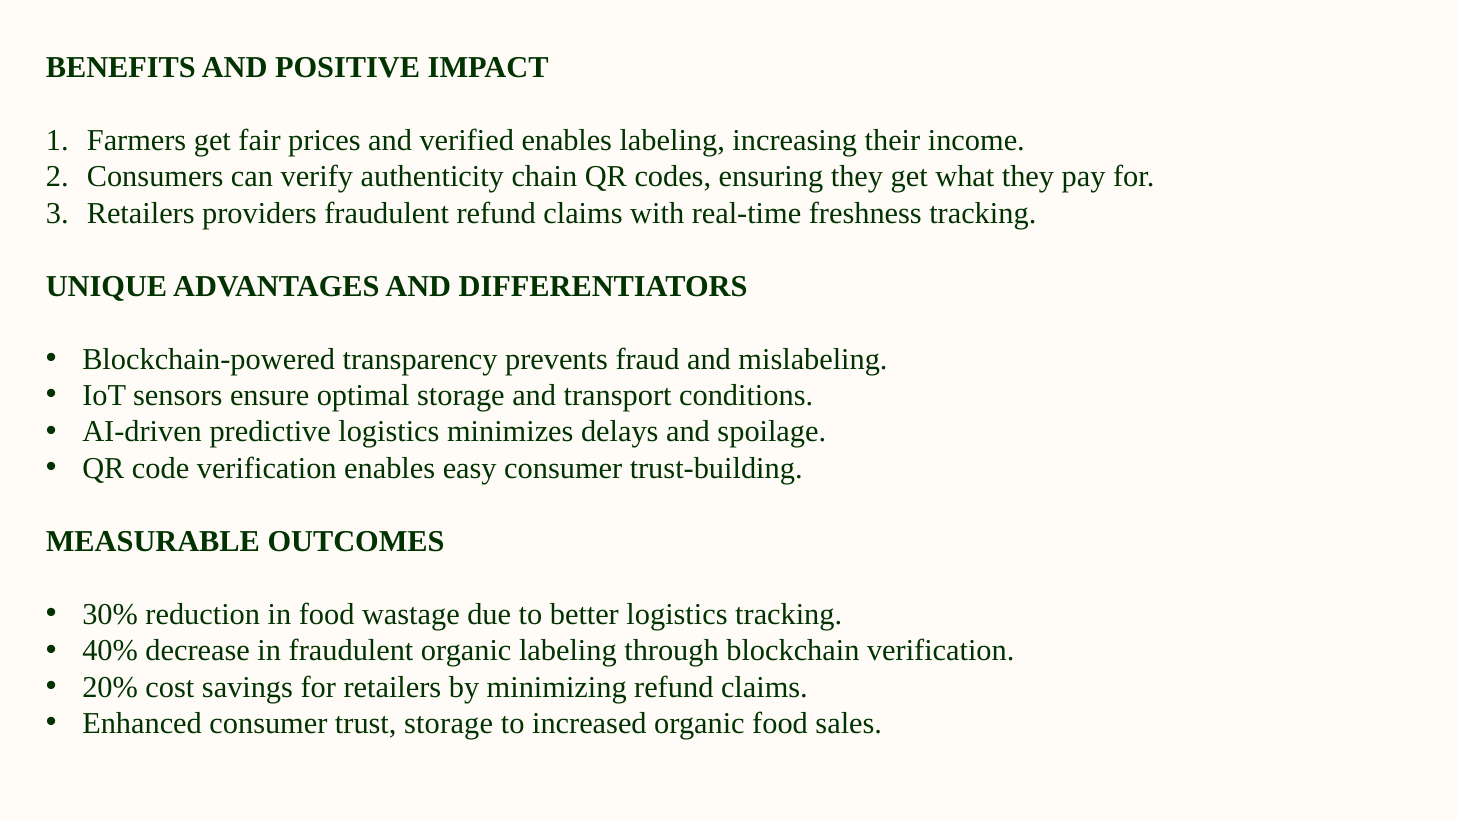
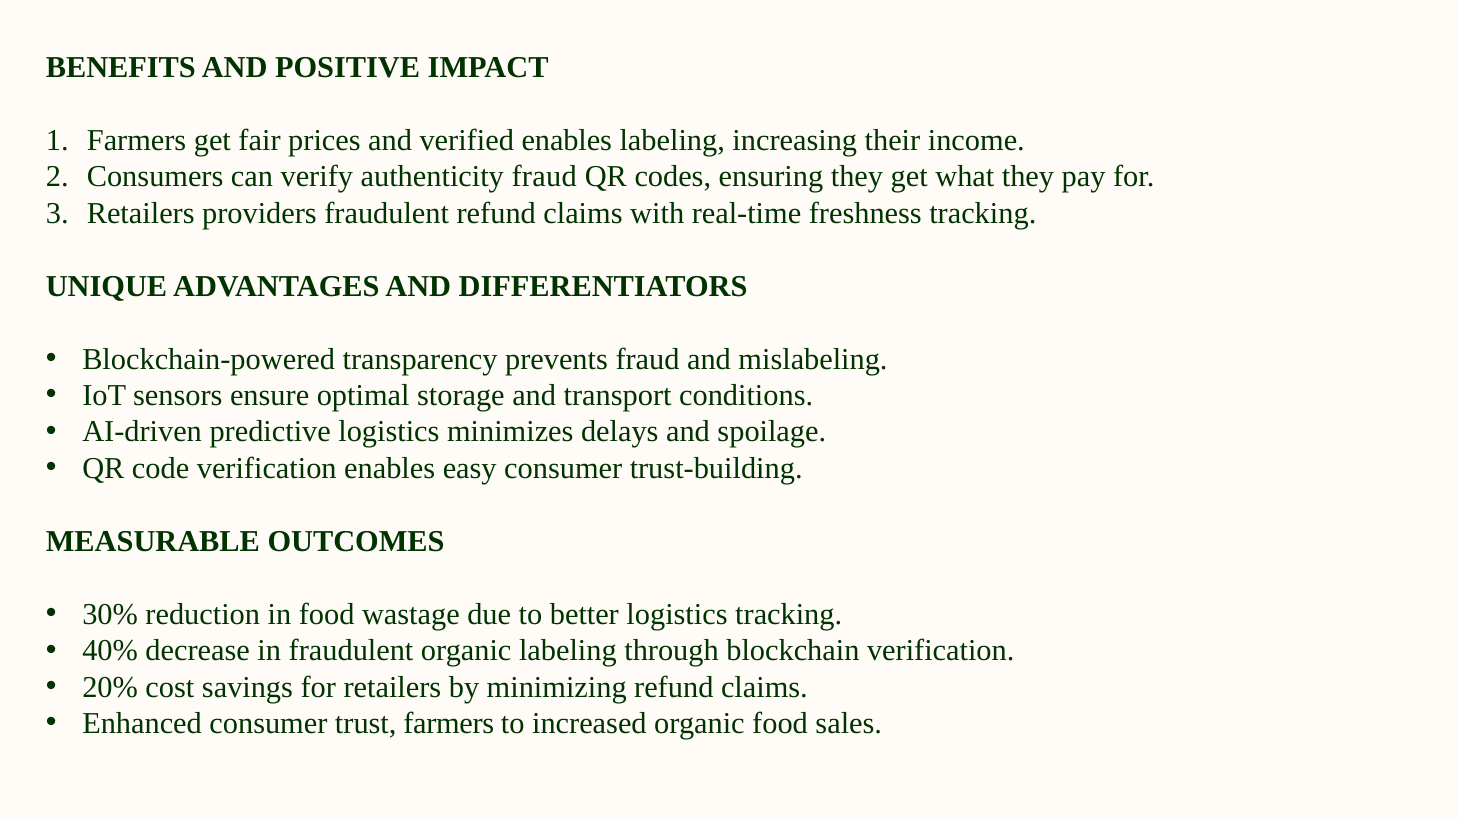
authenticity chain: chain -> fraud (544, 177)
trust storage: storage -> farmers (449, 724)
